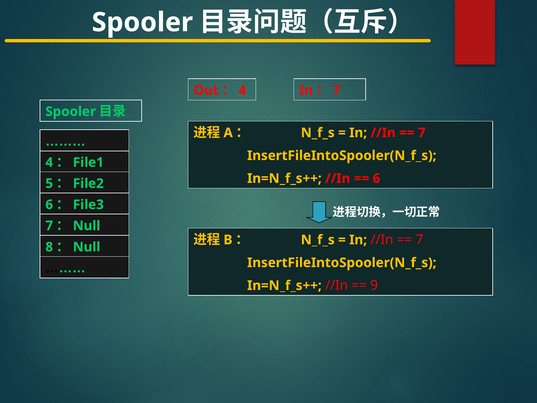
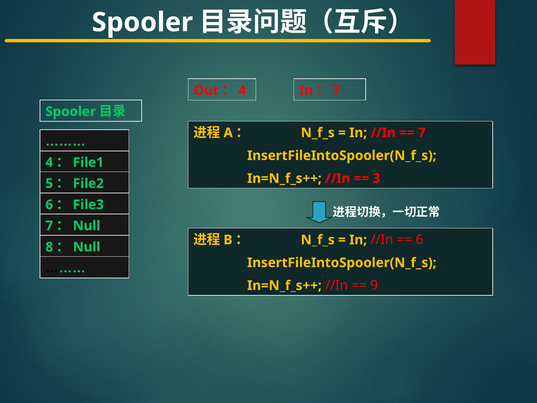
6: 6 -> 3 (376, 178)
7: 7 -> 6 (420, 240)
